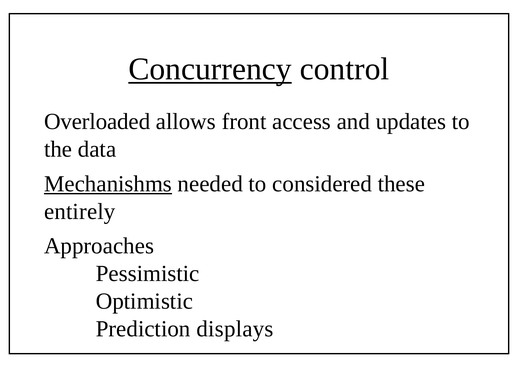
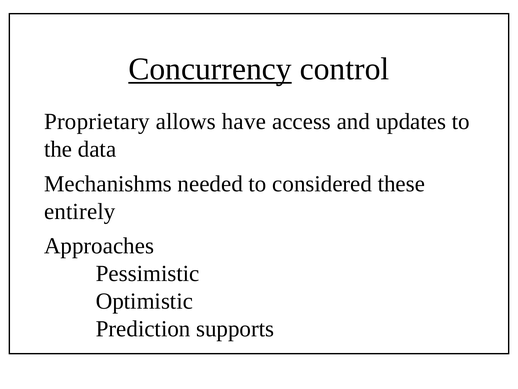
Overloaded: Overloaded -> Proprietary (97, 121)
front: front -> have (244, 121)
Mechanishms underline: present -> none (108, 184)
displays: displays -> supports (235, 329)
